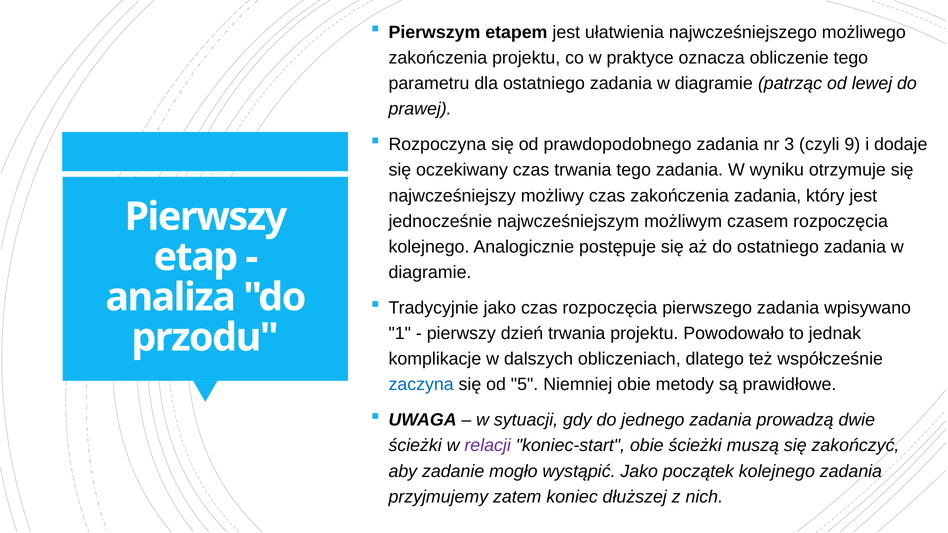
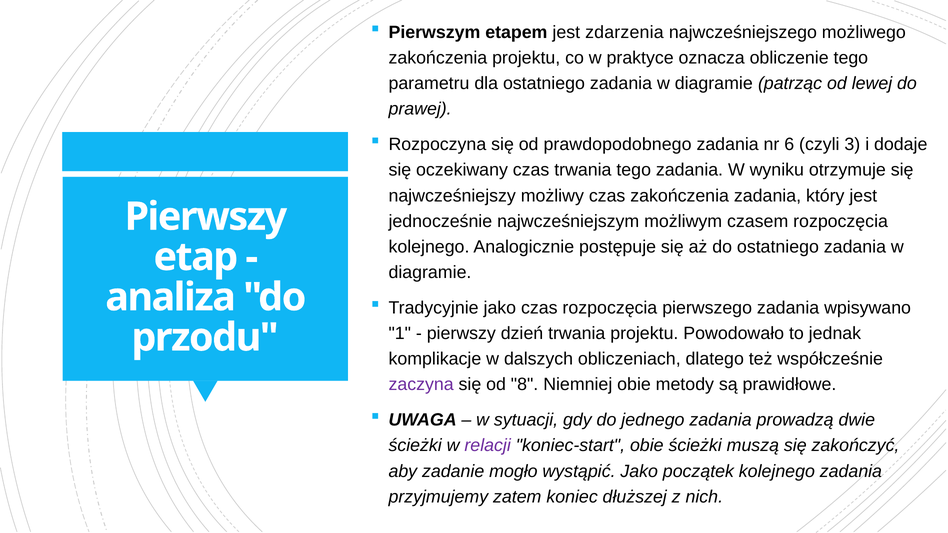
ułatwienia: ułatwienia -> zdarzenia (624, 32)
3: 3 -> 6 (789, 145)
9: 9 -> 3 (852, 145)
zaczyna colour: blue -> purple (421, 385)
5: 5 -> 8 (525, 385)
